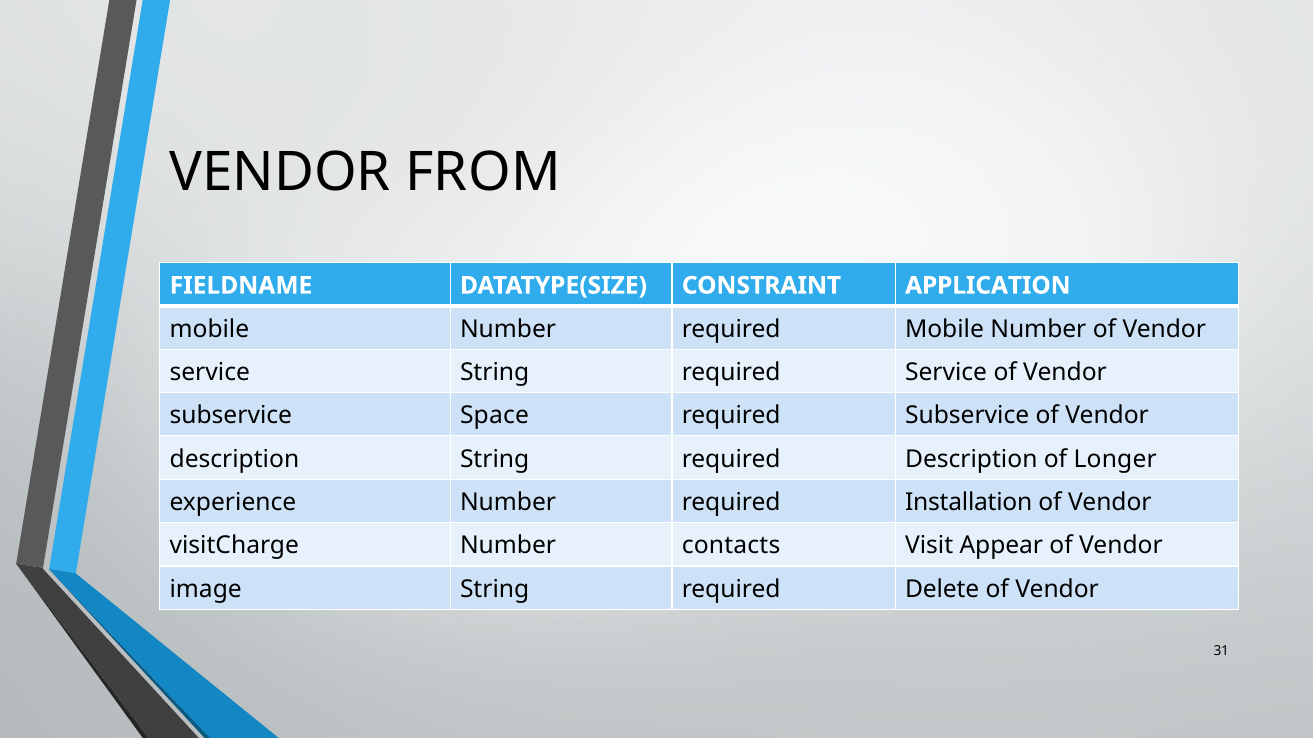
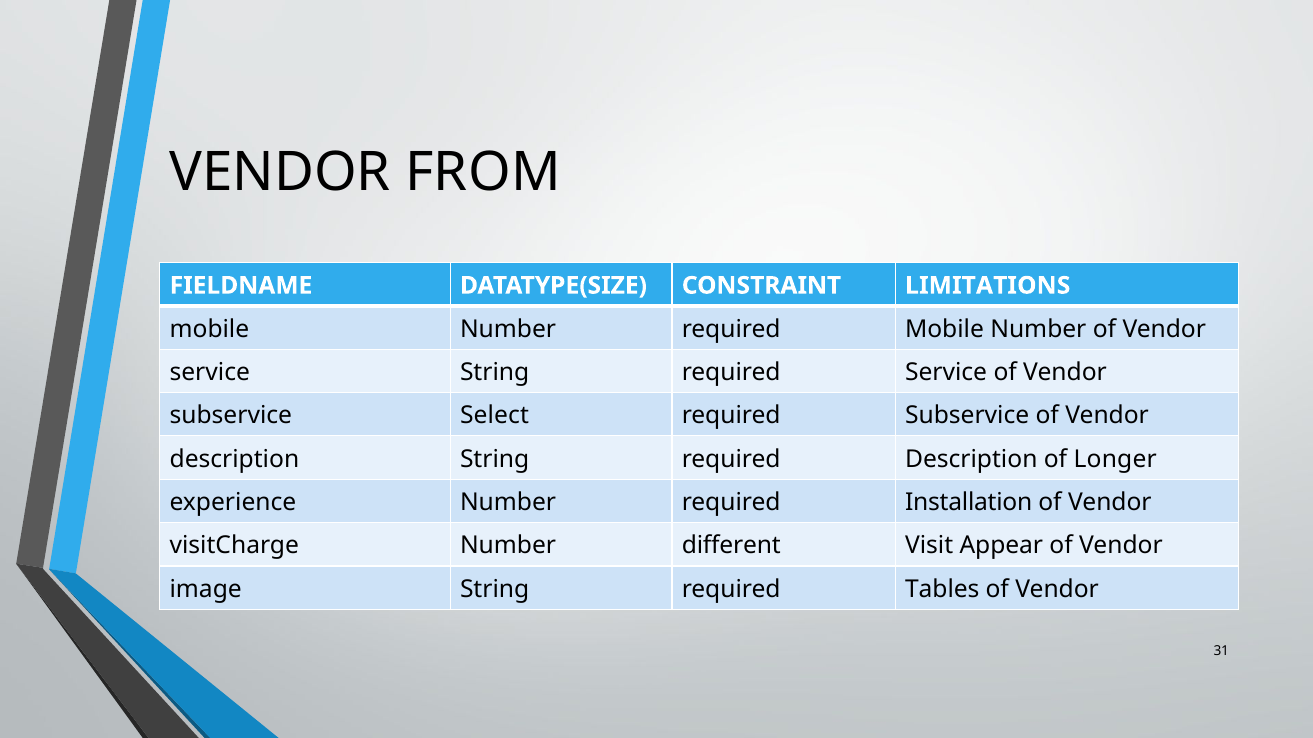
APPLICATION: APPLICATION -> LIMITATIONS (988, 286)
Space: Space -> Select (495, 416)
contacts: contacts -> different (731, 546)
Delete: Delete -> Tables (942, 589)
